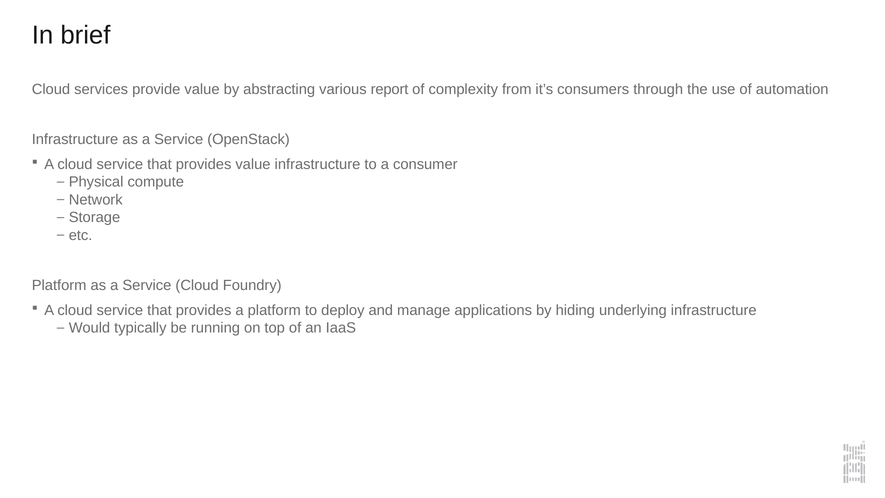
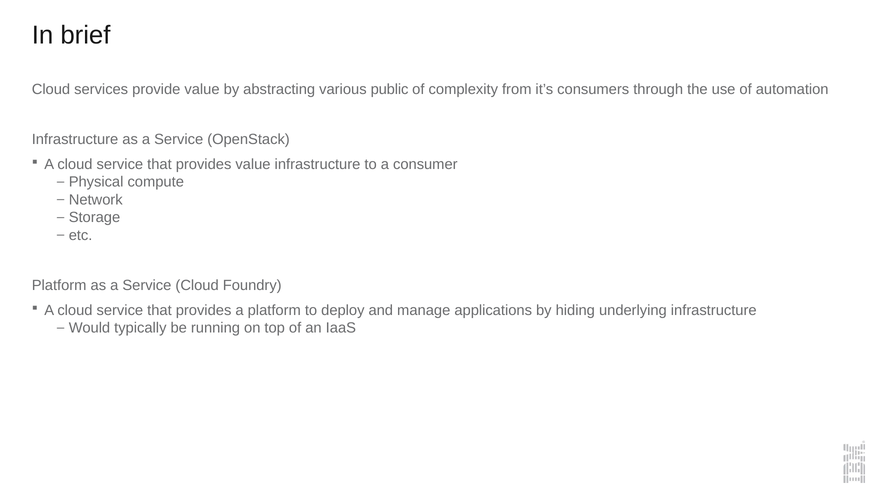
report: report -> public (390, 89)
